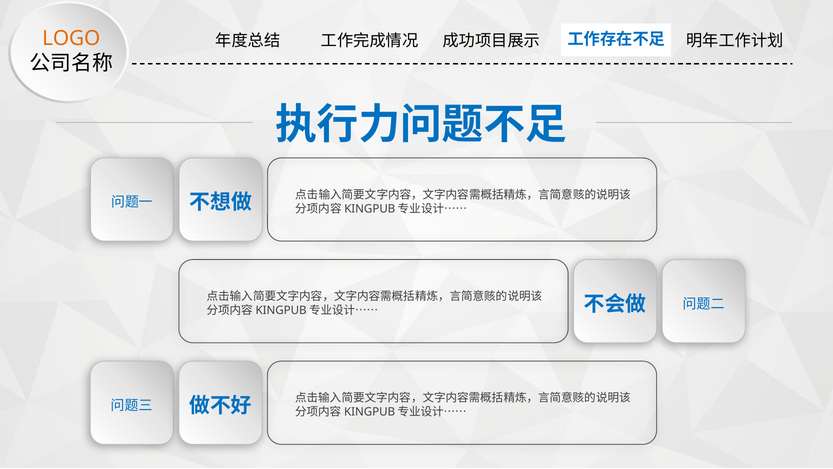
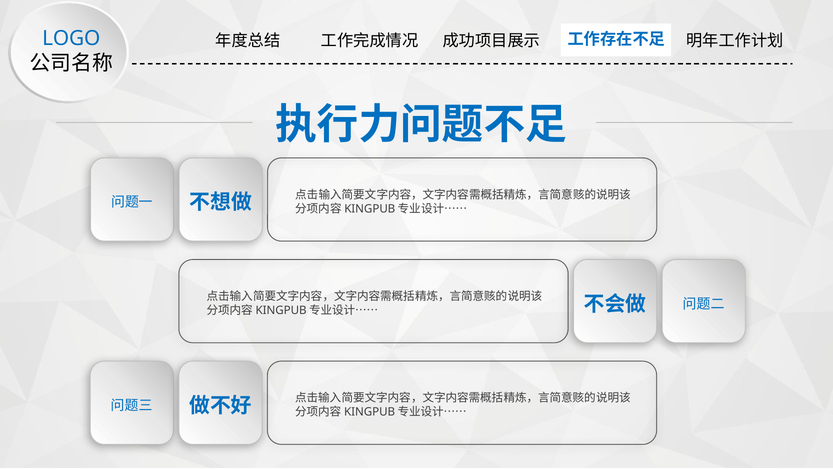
LOGO colour: orange -> blue (71, 38)
